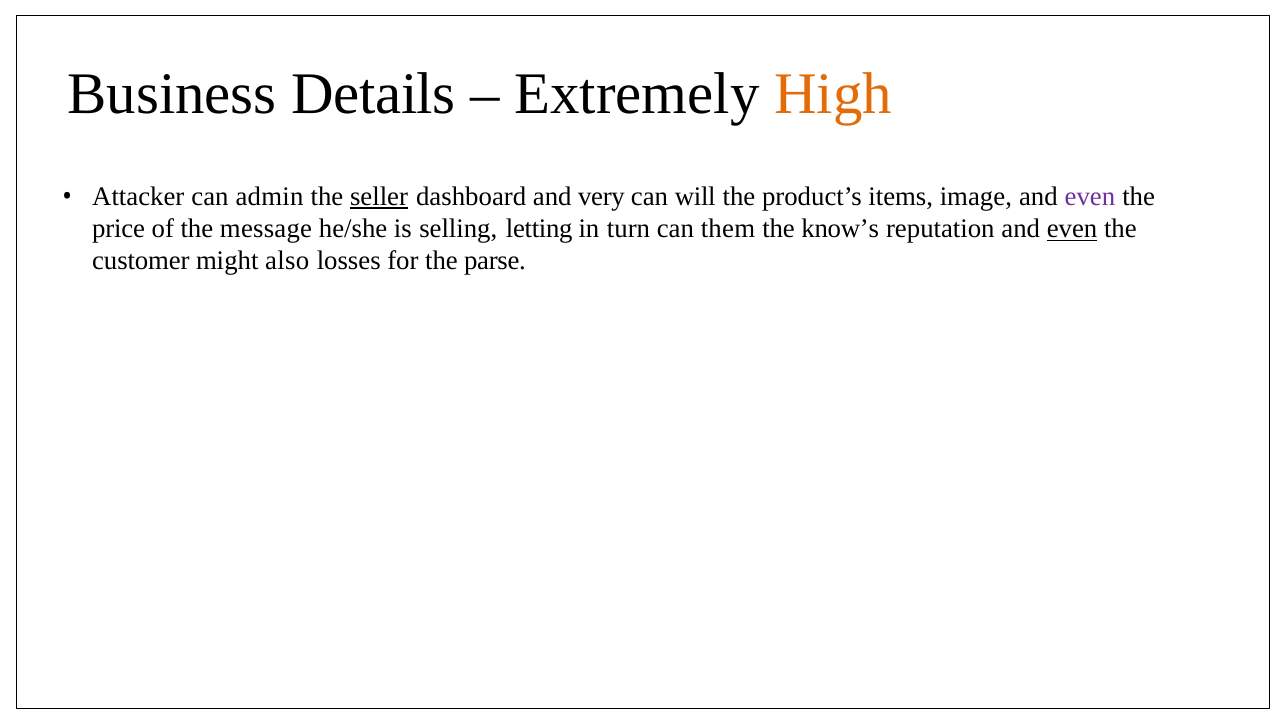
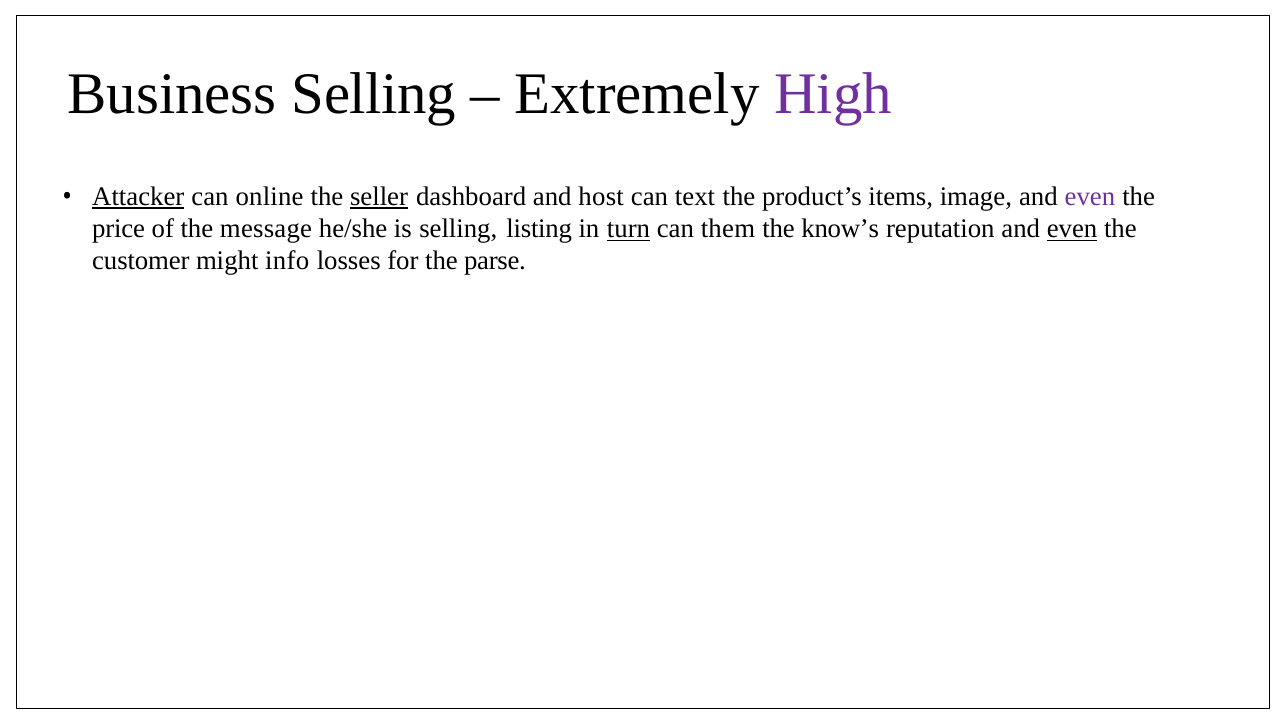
Business Details: Details -> Selling (374, 94)
High colour: orange -> purple (833, 94)
Attacker underline: none -> present (138, 197)
admin: admin -> online (270, 197)
very: very -> host (601, 197)
will: will -> text (695, 197)
letting: letting -> listing (539, 229)
turn underline: none -> present (629, 229)
also: also -> info (287, 261)
